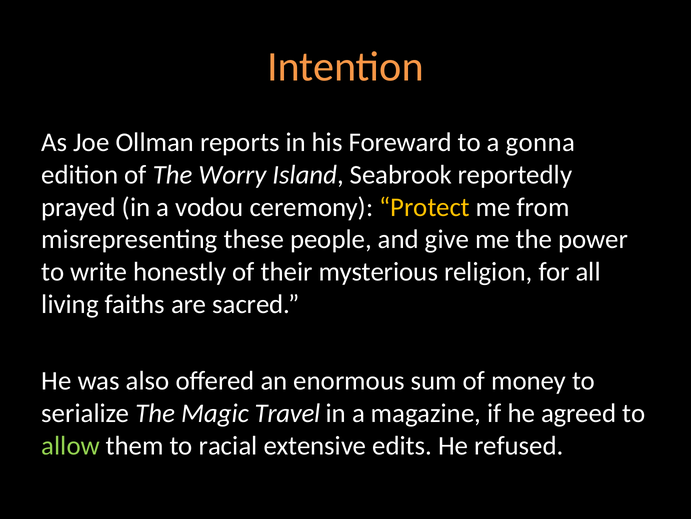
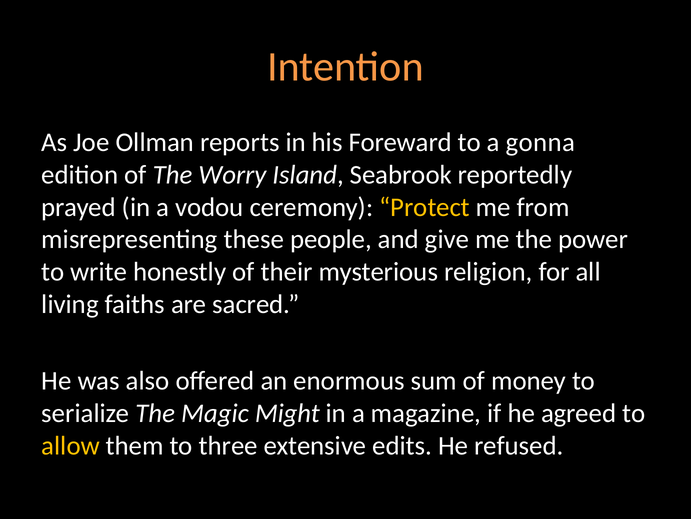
Travel: Travel -> Might (287, 413)
allow colour: light green -> yellow (71, 445)
racial: racial -> three (228, 445)
